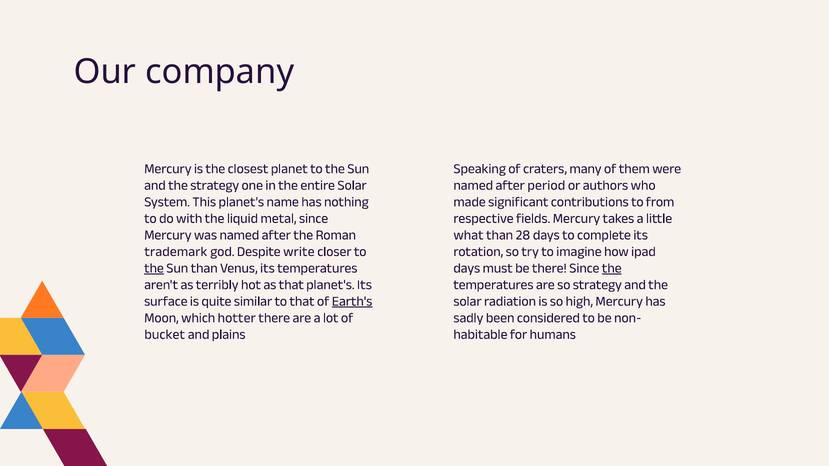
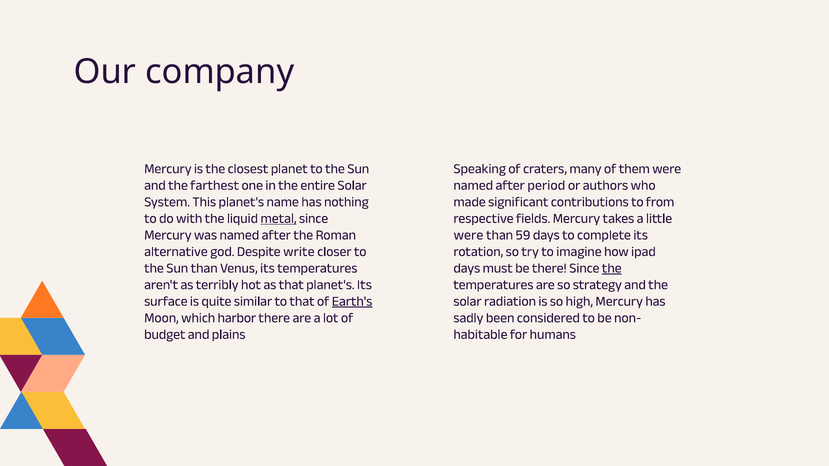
the strategy: strategy -> farthest (215, 185)
metal underline: none -> present (279, 218)
what: what -> were (468, 235)
28: 28 -> 59 (523, 235)
trademark: trademark -> alternative (176, 252)
the underline: present -> none (154, 268)
hotter: hotter -> harbor (237, 318)
bucket: bucket -> budget (165, 335)
